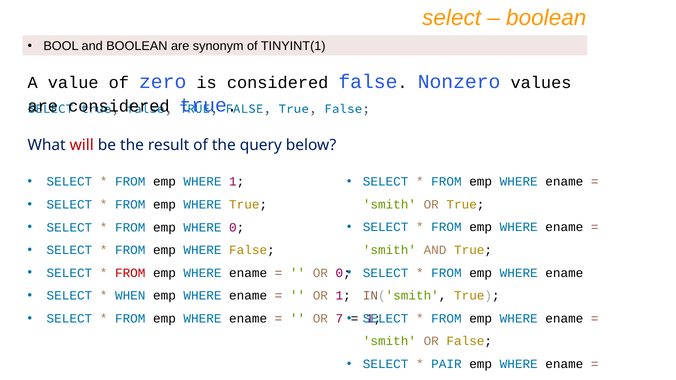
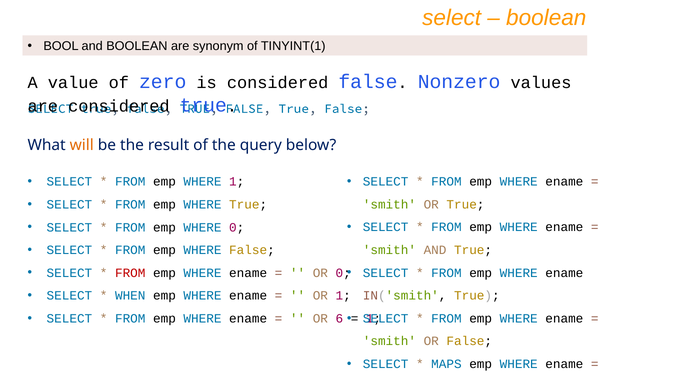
will colour: red -> orange (82, 145)
7: 7 -> 6 (339, 319)
PAIR: PAIR -> MAPS (446, 364)
